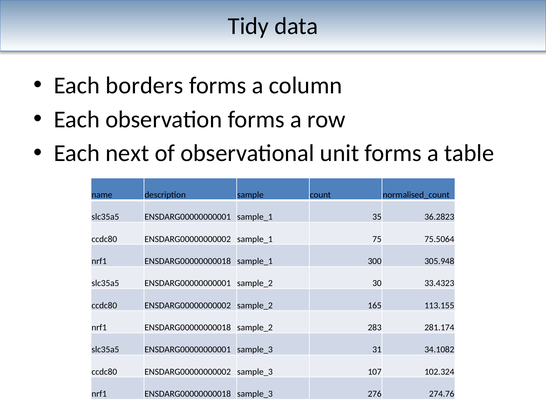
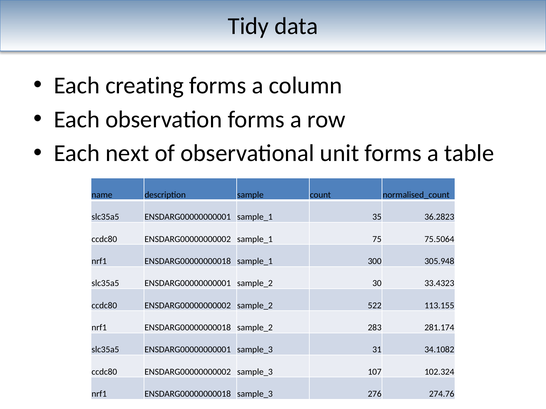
borders: borders -> creating (145, 85)
165: 165 -> 522 (375, 306)
